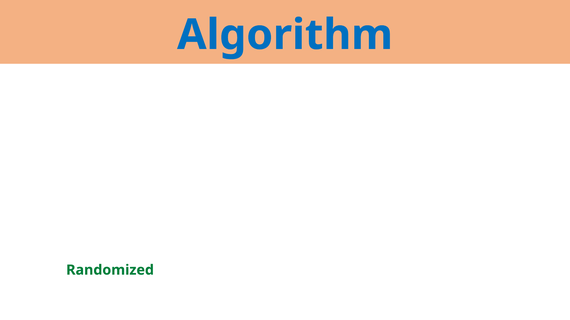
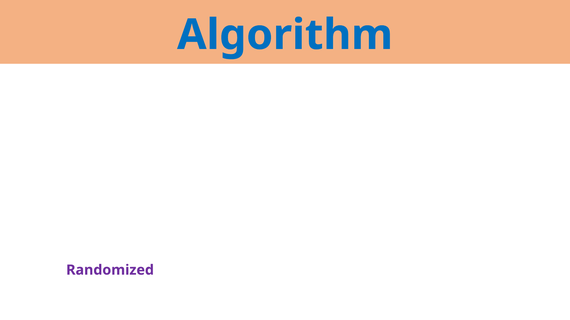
Randomized colour: green -> purple (110, 270)
